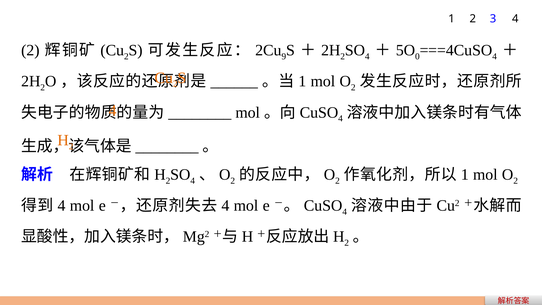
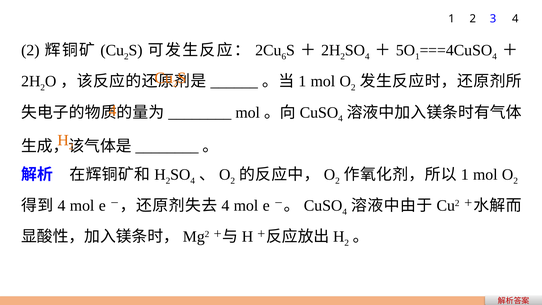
9: 9 -> 6 (284, 57)
0: 0 -> 1 (417, 57)
